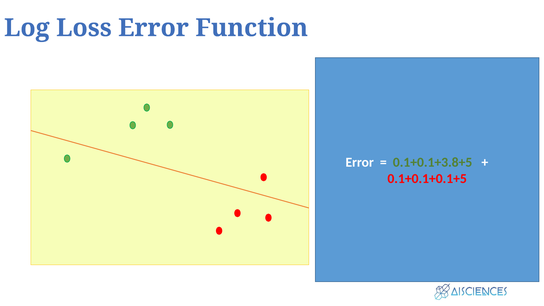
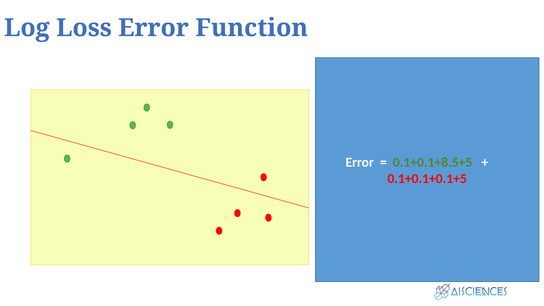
0.1+0.1+3.8+5: 0.1+0.1+3.8+5 -> 0.1+0.1+8.5+5 (433, 162)
